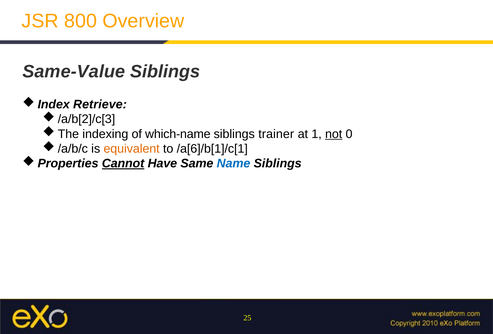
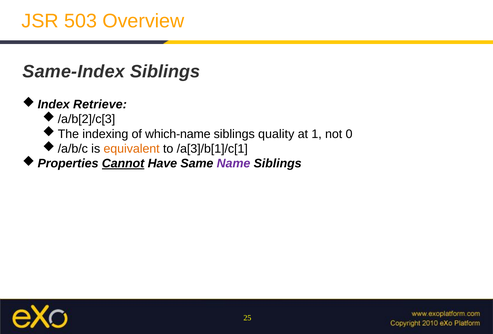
800: 800 -> 503 (81, 21)
Same-Value: Same-Value -> Same-Index (74, 72)
trainer: trainer -> quality (276, 134)
not underline: present -> none (334, 134)
/a[6]/b[1]/c[1: /a[6]/b[1]/c[1 -> /a[3]/b[1]/c[1 (212, 149)
Name colour: blue -> purple (234, 164)
